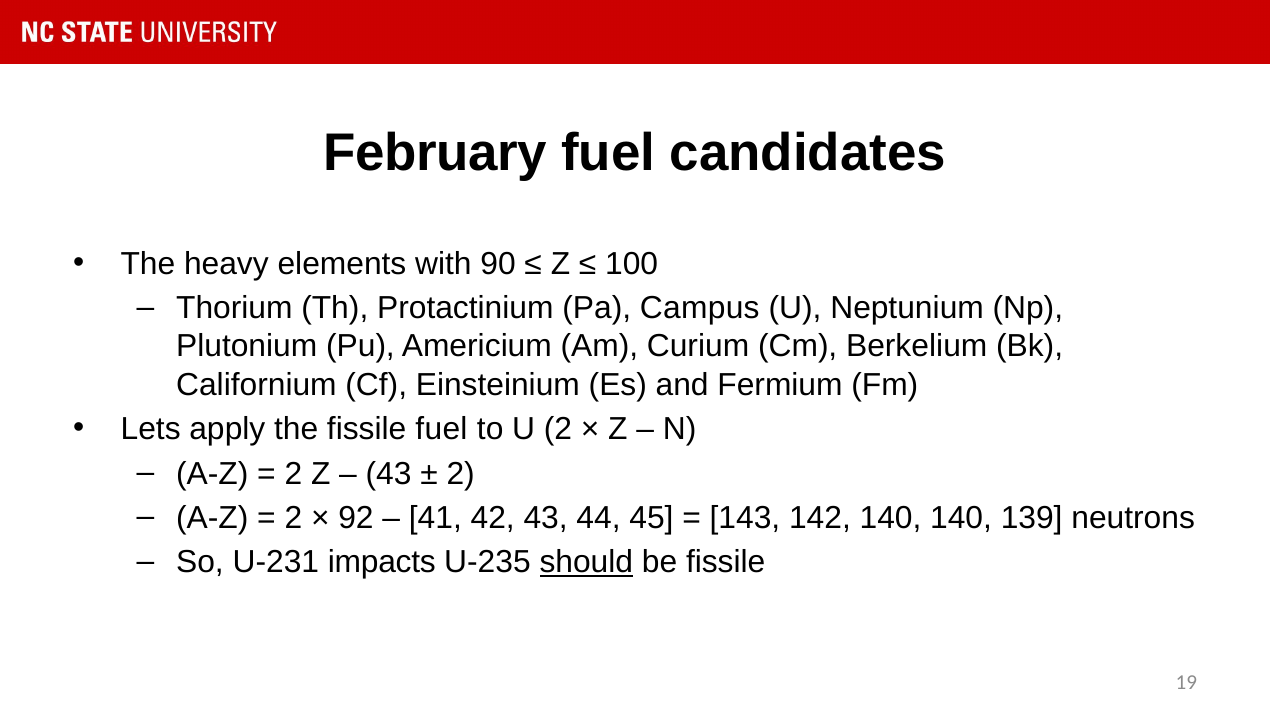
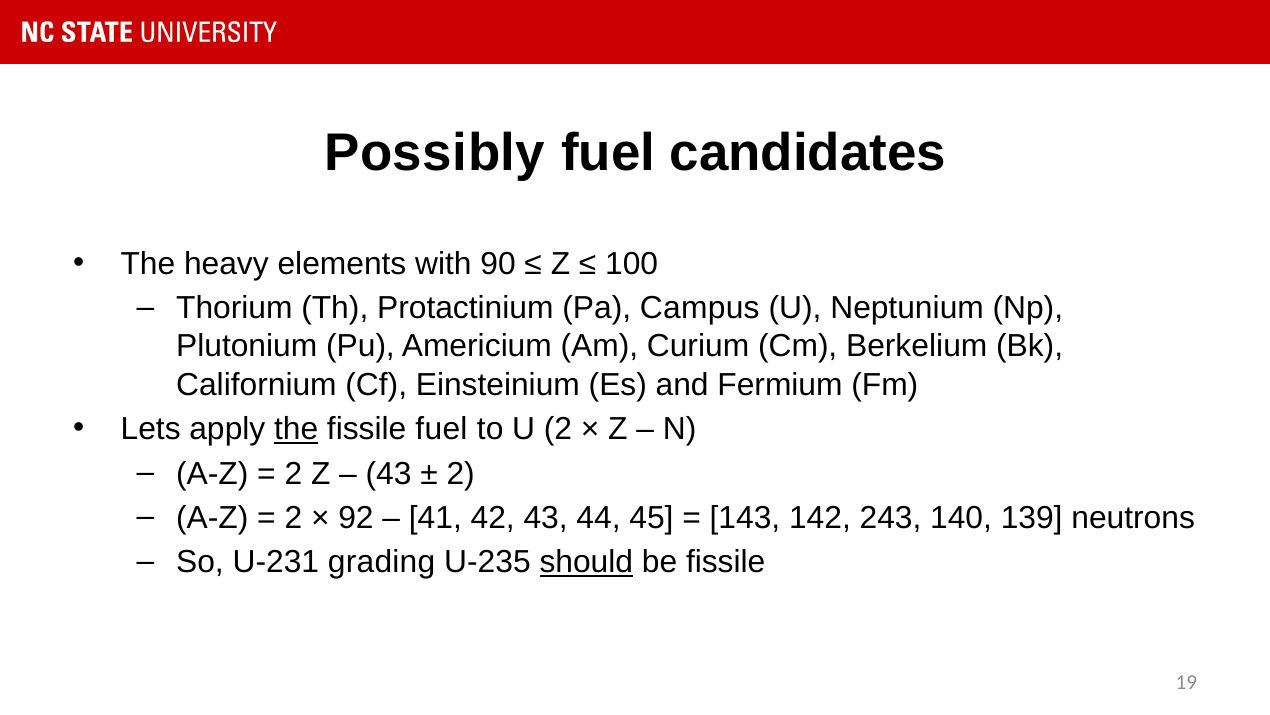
February: February -> Possibly (435, 153)
the underline: none -> present (296, 429)
142 140: 140 -> 243 (891, 518)
impacts: impacts -> grading (382, 562)
